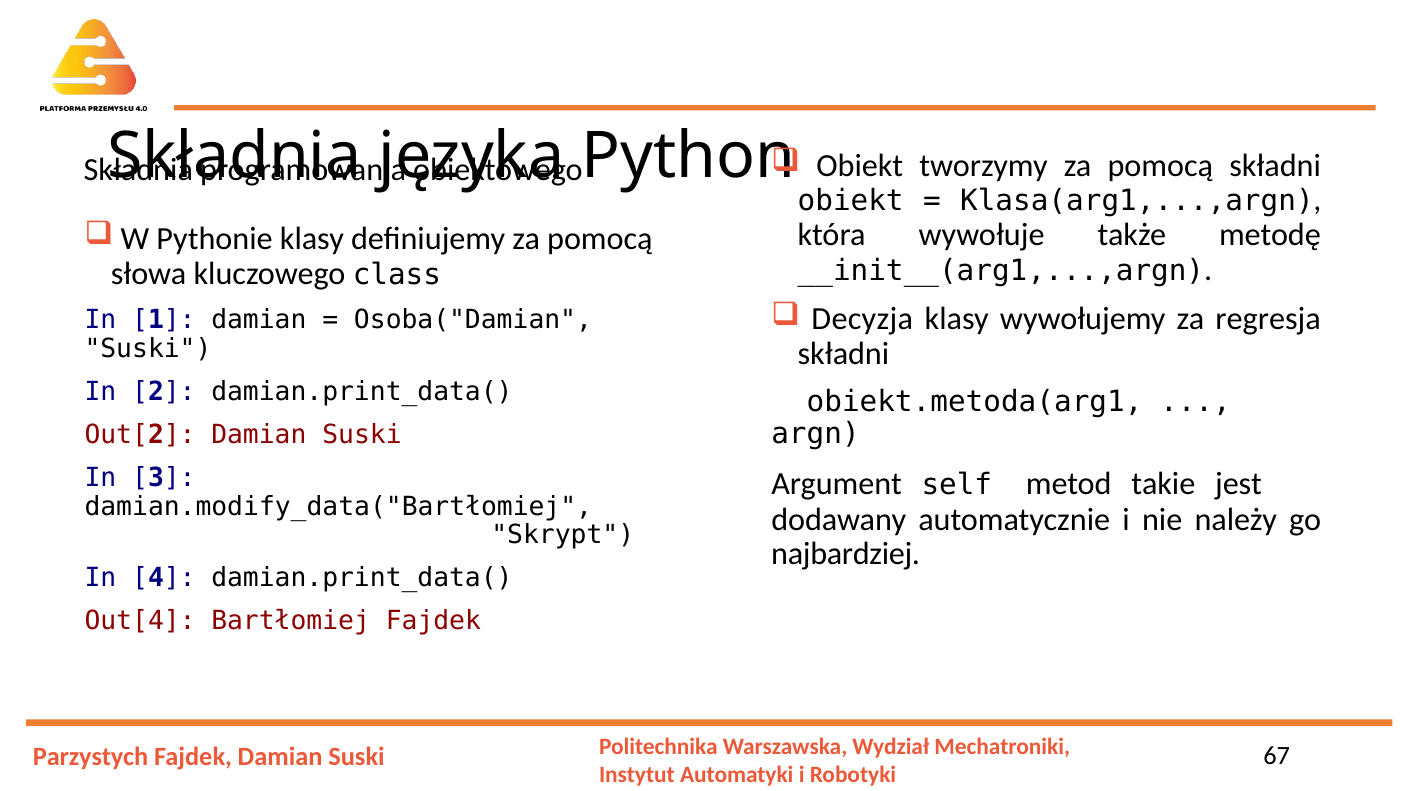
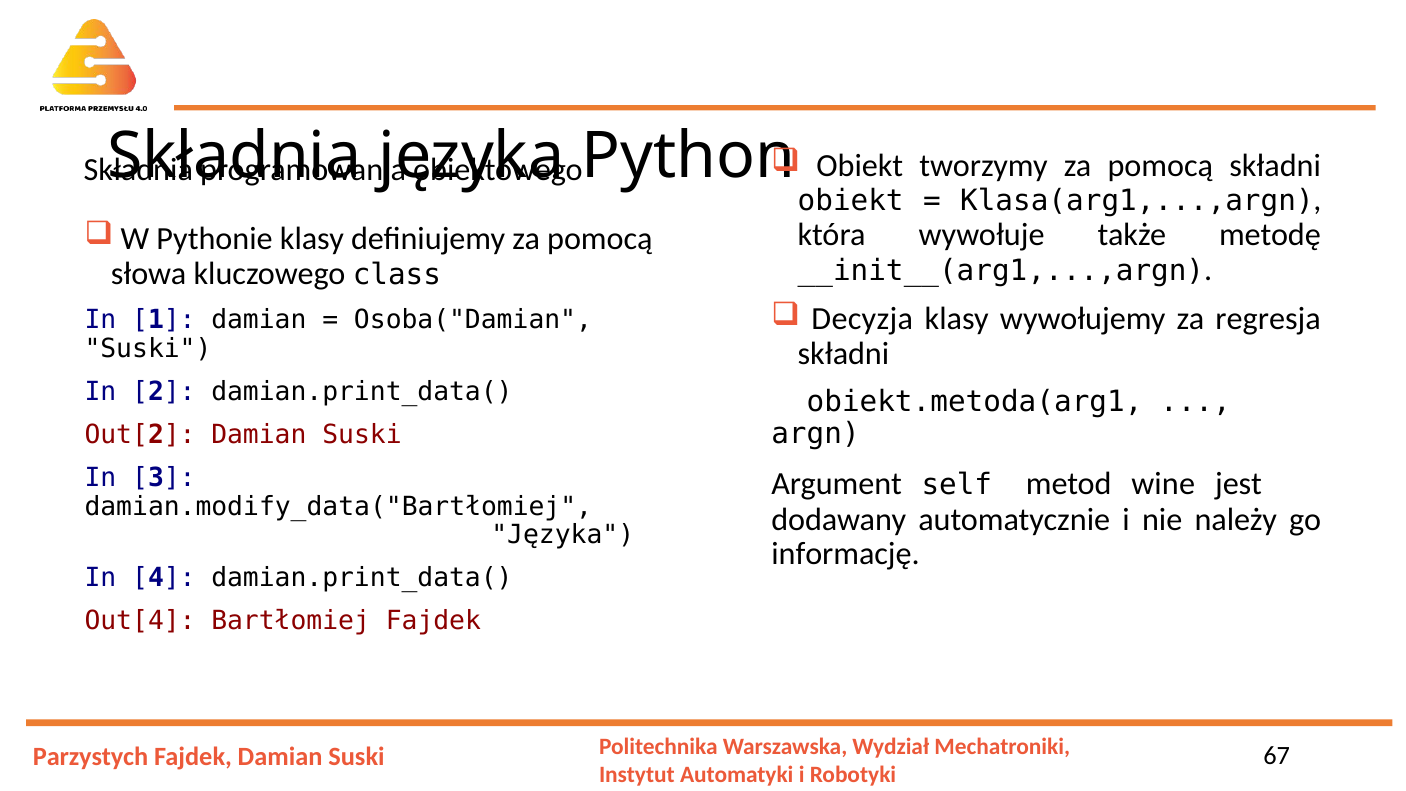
takie: takie -> wine (1163, 484)
Skrypt: Skrypt -> Języka (563, 535)
najbardziej: najbardziej -> informację (846, 554)
